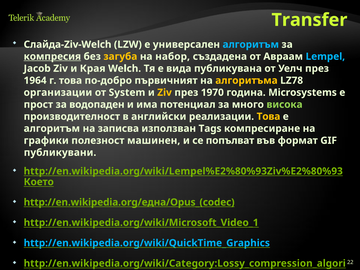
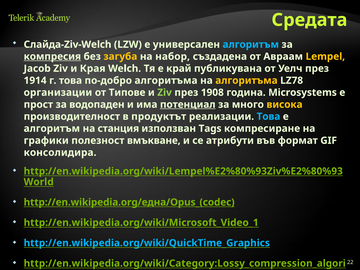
Transfer: Transfer -> Средата (309, 20)
Lempel colour: light blue -> yellow (325, 56)
вида: вида -> край (179, 68)
1964: 1964 -> 1914 (35, 80)
по-добро първичният: първичният -> алгоритъма (166, 80)
System: System -> Типове (127, 92)
Ziv colour: yellow -> light green (165, 92)
1970: 1970 -> 1908 (212, 92)
потенциал underline: none -> present (188, 104)
висока colour: light green -> yellow (285, 104)
английски: английски -> продуктът (159, 117)
Това colour: yellow -> light blue (268, 117)
записва: записва -> станция (118, 129)
машинен: машинен -> вмъкване (154, 141)
попълват: попълват -> атрибути (230, 141)
публикувани: публикувани -> консолидира (60, 153)
Което: Което -> World (39, 182)
